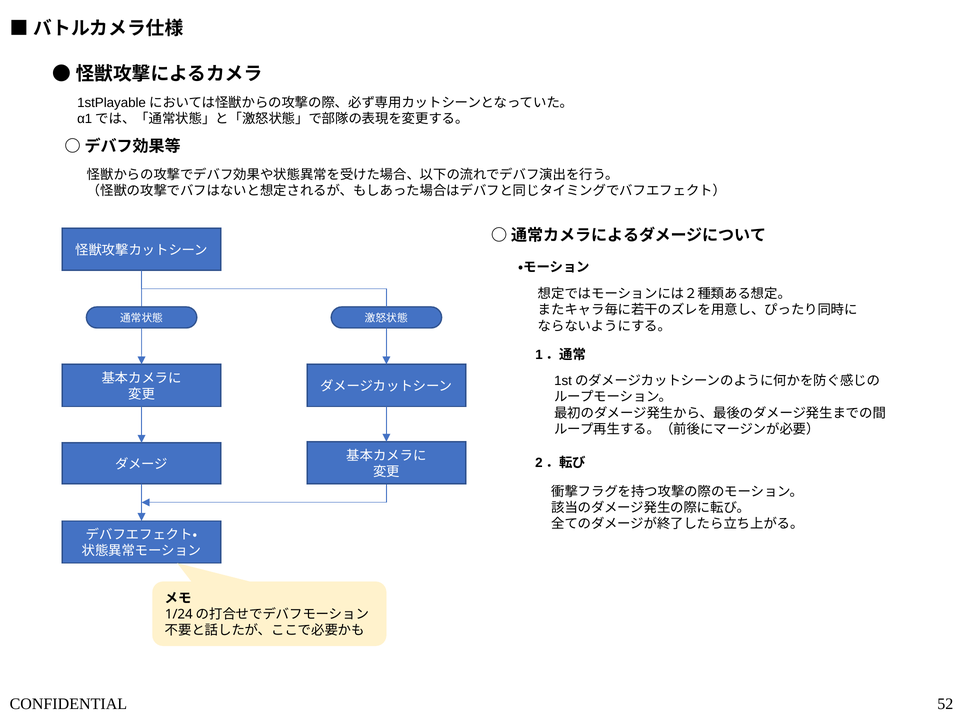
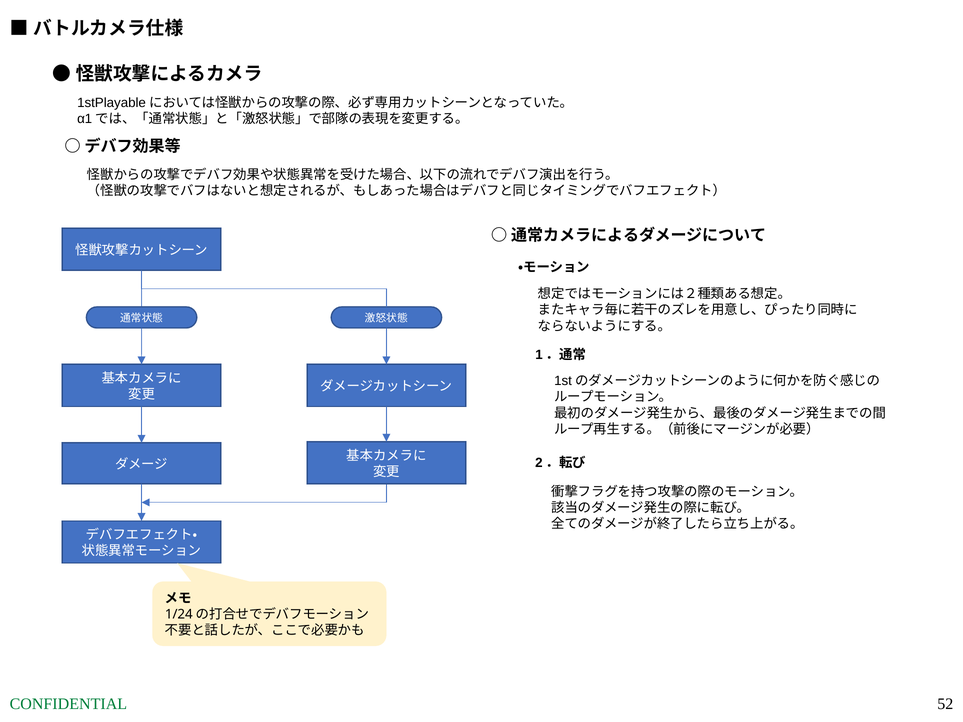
CONFIDENTIAL colour: black -> green (68, 704)
